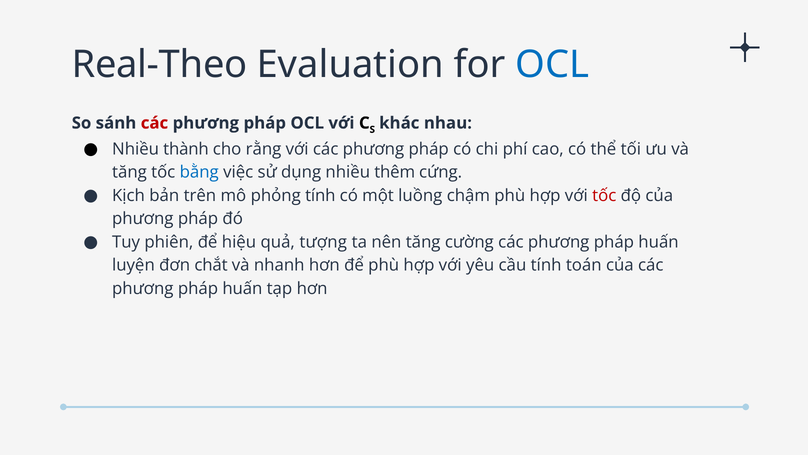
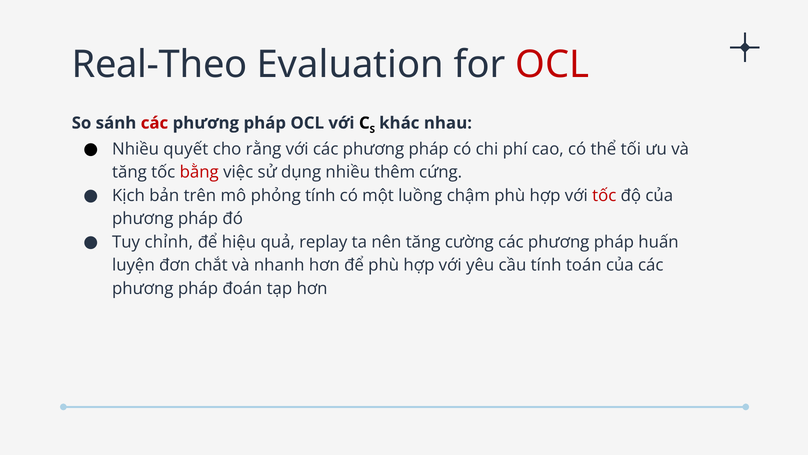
OCL colour: blue -> red (552, 64)
thành: thành -> quyết (186, 149)
bằng colour: blue -> red (199, 172)
phiên: phiên -> chỉnh (169, 242)
tượng: tượng -> replay (323, 242)
huấn: huấn -> đoán (242, 288)
